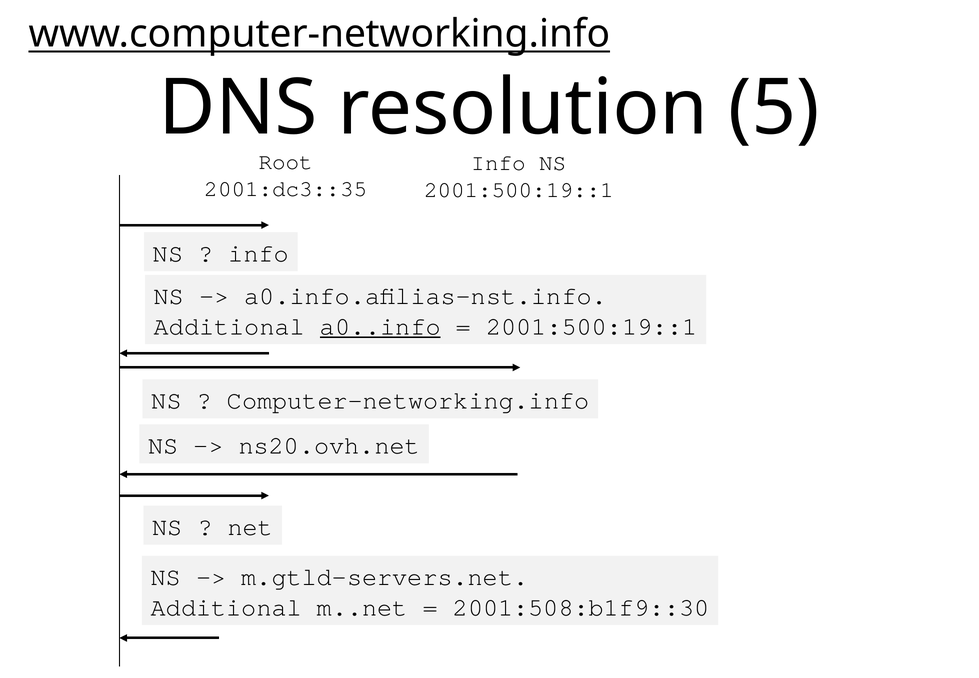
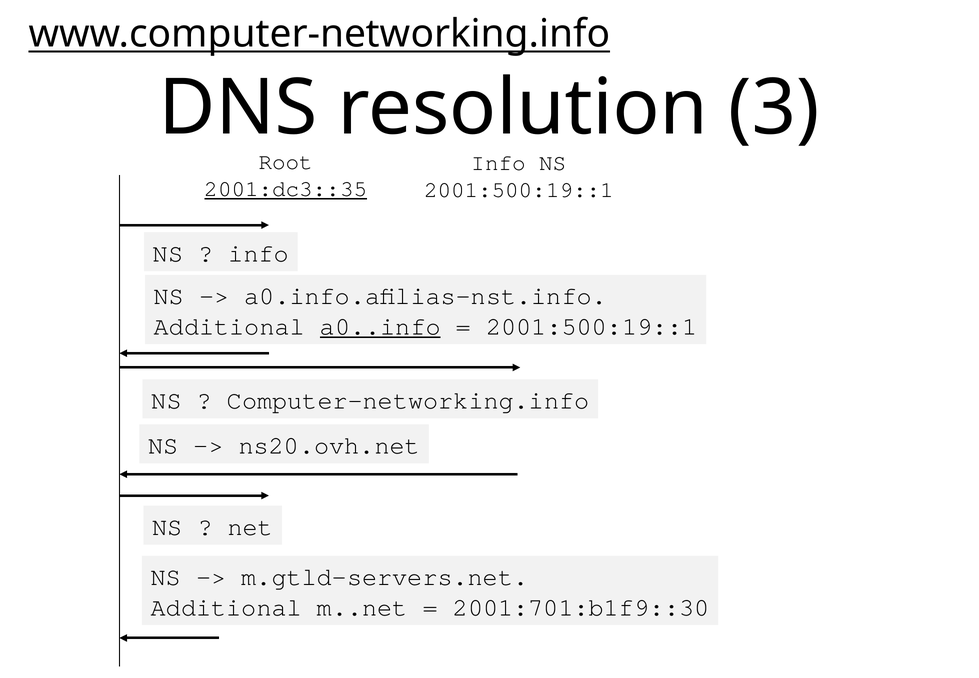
5: 5 -> 3 (774, 108)
2001:dc3::35 underline: none -> present (286, 189)
2001:508:b1f9::30: 2001:508:b1f9::30 -> 2001:701:b1f9::30 (581, 607)
